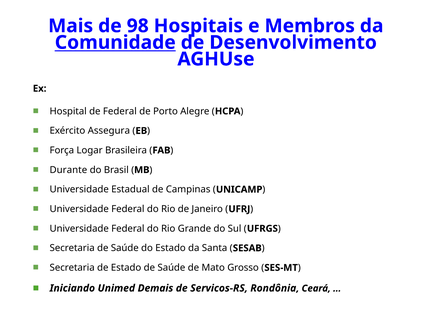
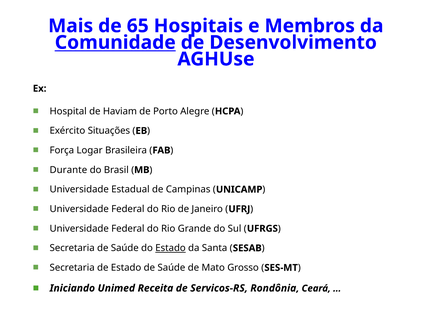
98: 98 -> 65 (138, 26)
de Federal: Federal -> Haviam (120, 111)
Assegura: Assegura -> Situações (109, 131)
Estado underline: none -> present (171, 248)
Demais: Demais -> Receita (155, 288)
